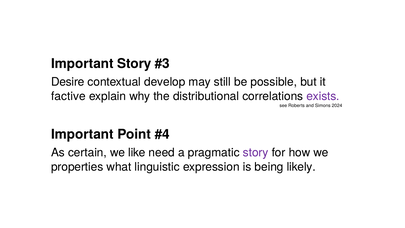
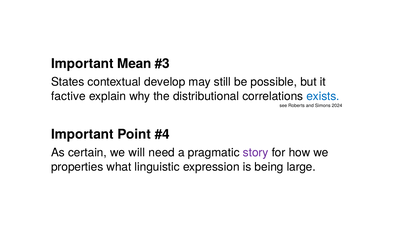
Important Story: Story -> Mean (134, 64)
Desire: Desire -> States (68, 82)
exists colour: purple -> blue (323, 96)
like: like -> will (137, 152)
likely: likely -> large (301, 167)
